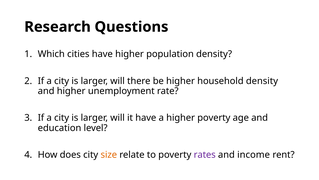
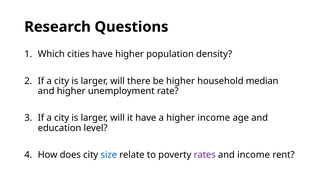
household density: density -> median (262, 81)
higher poverty: poverty -> income (214, 117)
size colour: orange -> blue (109, 154)
